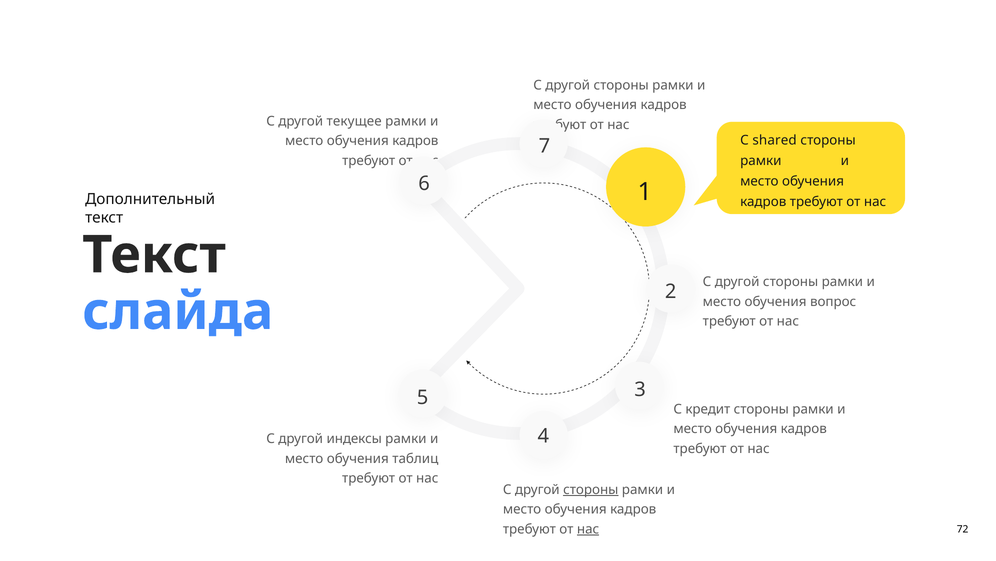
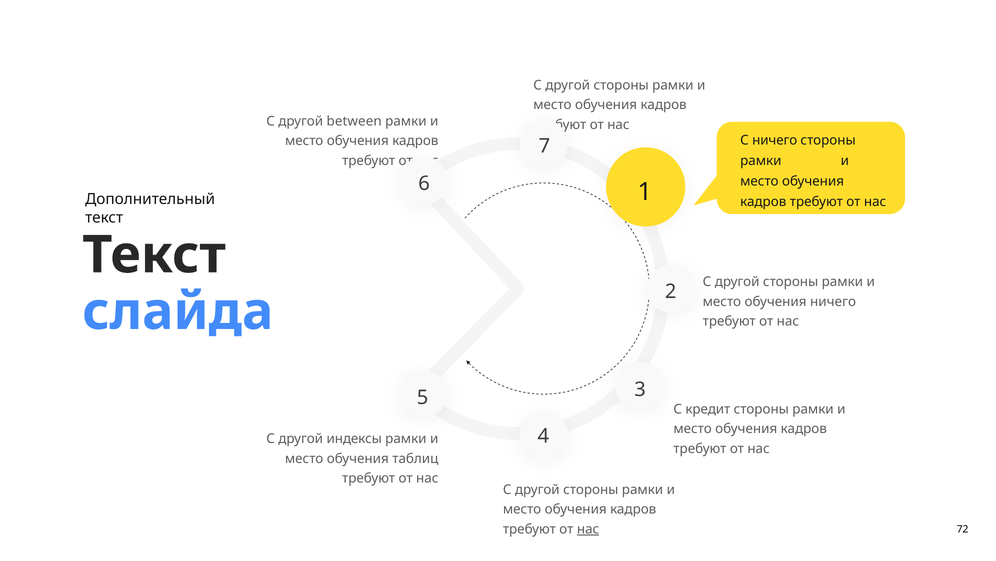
текущее: текущее -> between (354, 121)
С shared: shared -> ничего (775, 141)
обучения вопрос: вопрос -> ничего (833, 302)
стороны underline: present -> none (591, 490)
